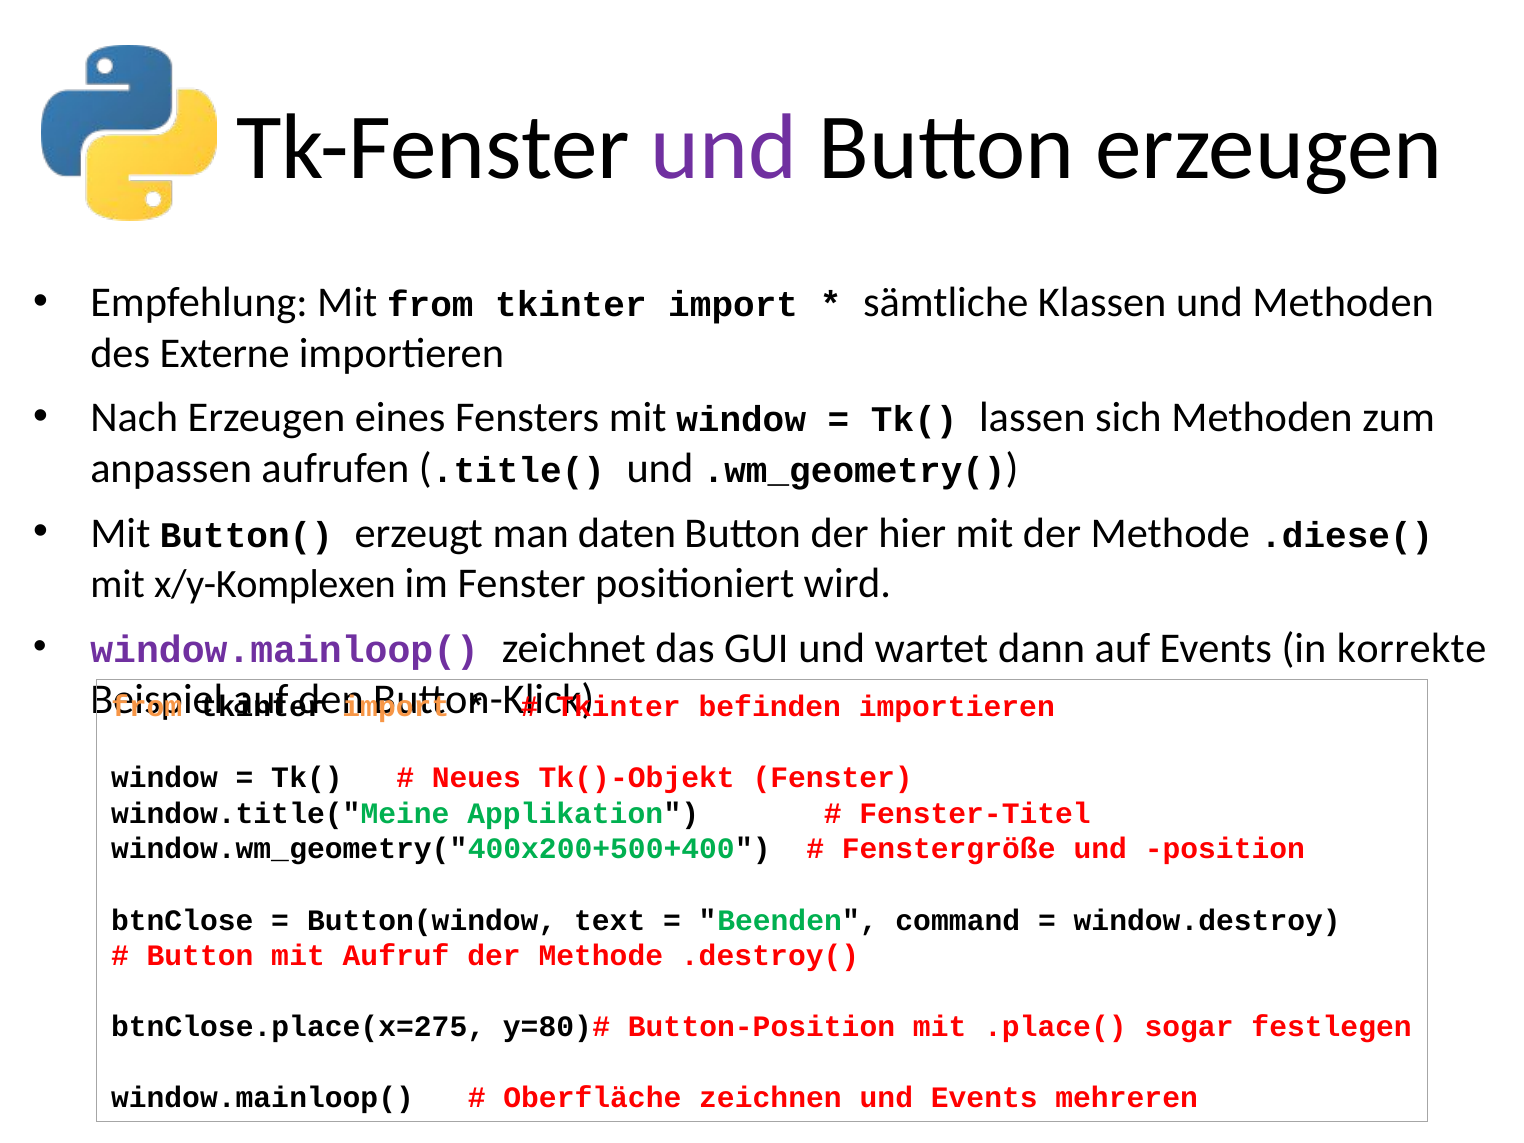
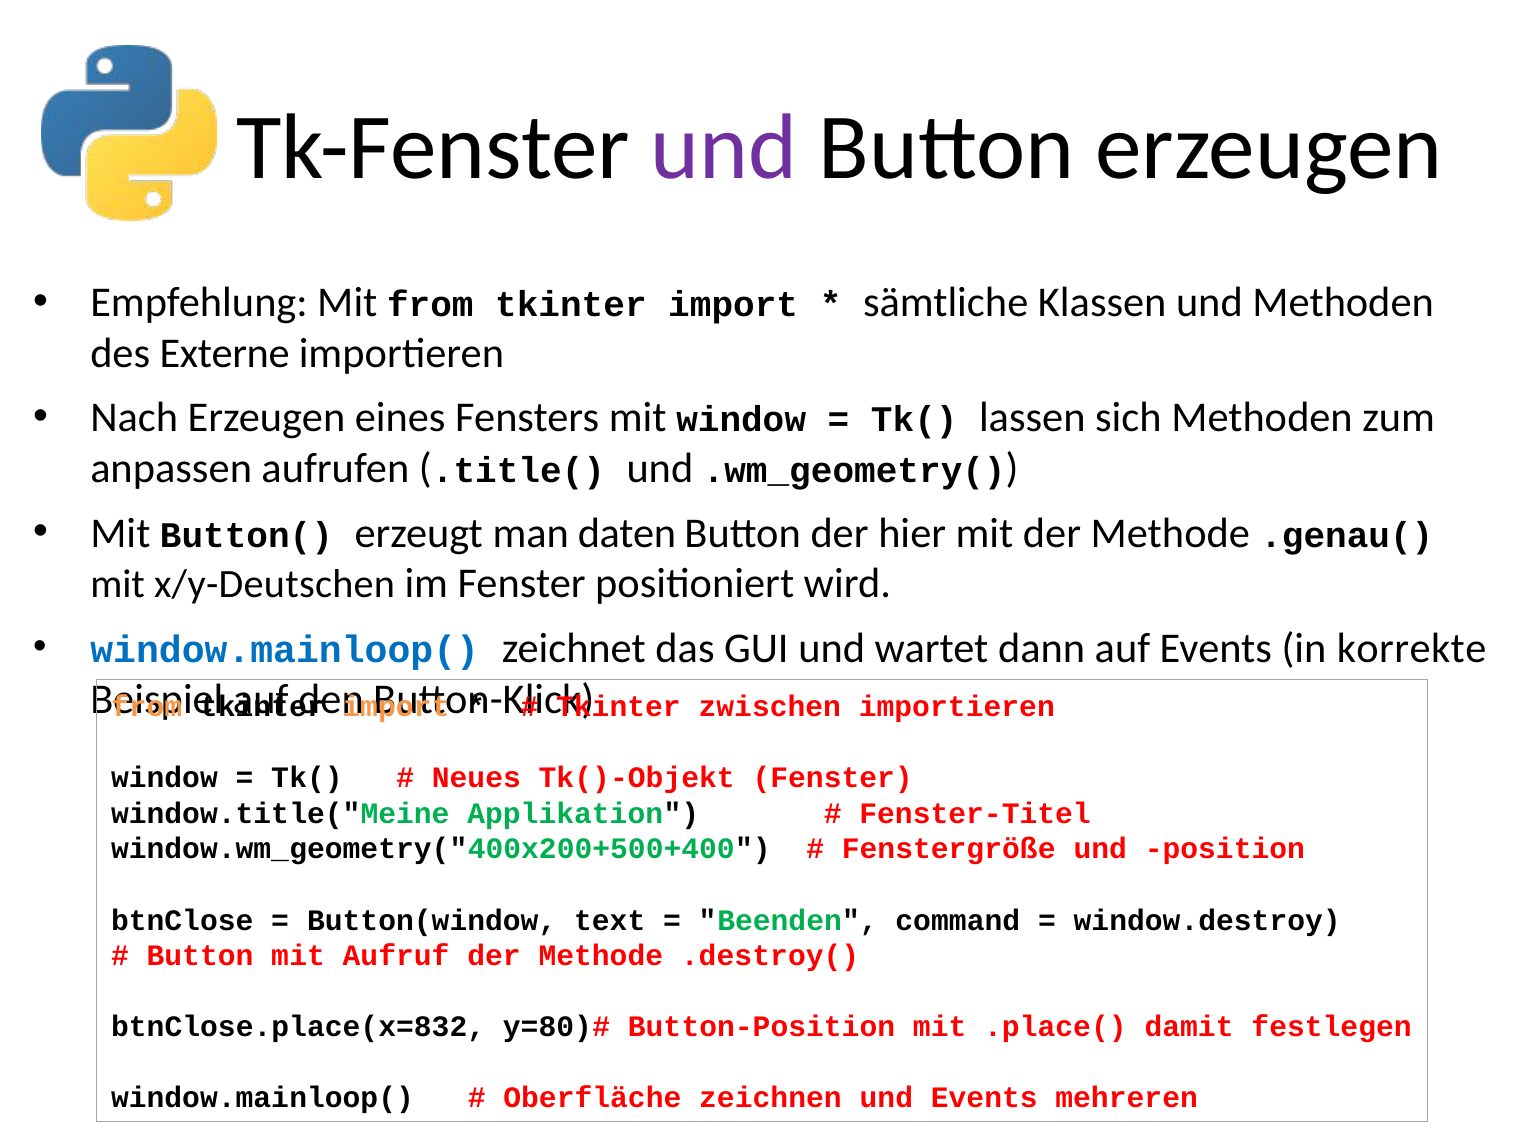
.diese(: .diese( -> .genau( (1347, 535)
x/y-Komplexen: x/y-Komplexen -> x/y-Deutschen (275, 585)
window.mainloop( colour: purple -> blue (285, 650)
befinden: befinden -> zwischen (770, 707)
btnClose.place(x=275: btnClose.place(x=275 -> btnClose.place(x=832 (298, 1027)
sogar: sogar -> damit (1189, 1027)
